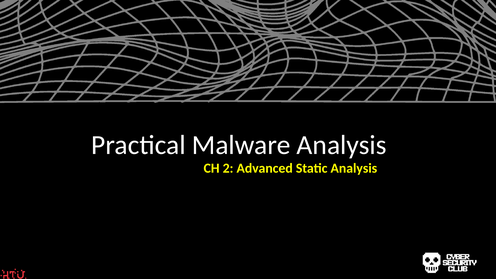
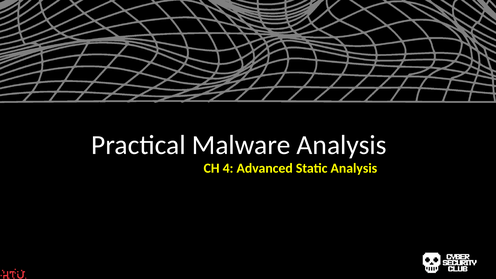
2: 2 -> 4 (228, 168)
